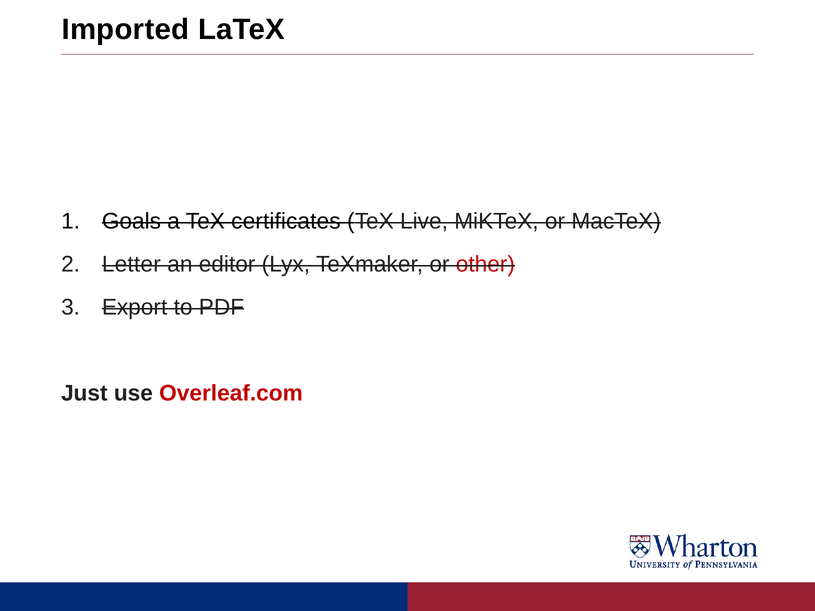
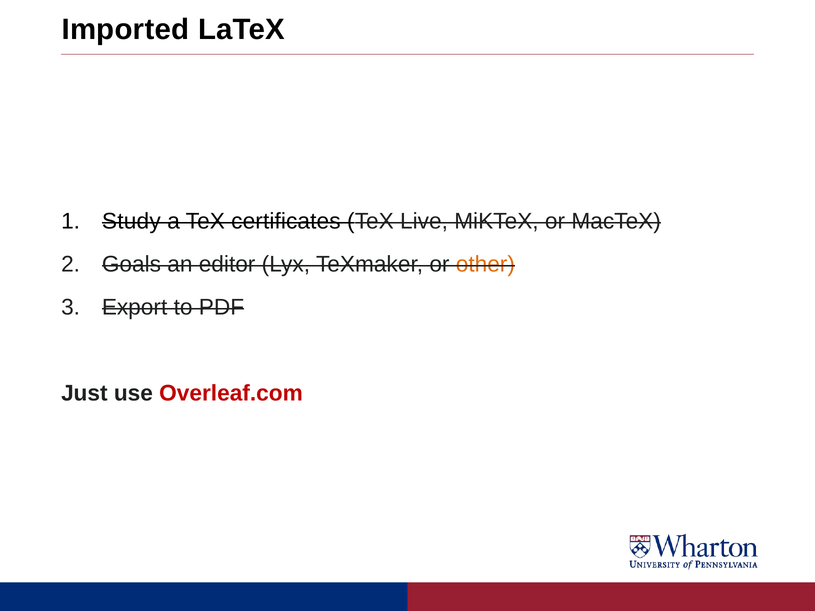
Goals: Goals -> Study (131, 221)
Letter: Letter -> Goals (131, 264)
other colour: red -> orange (485, 264)
